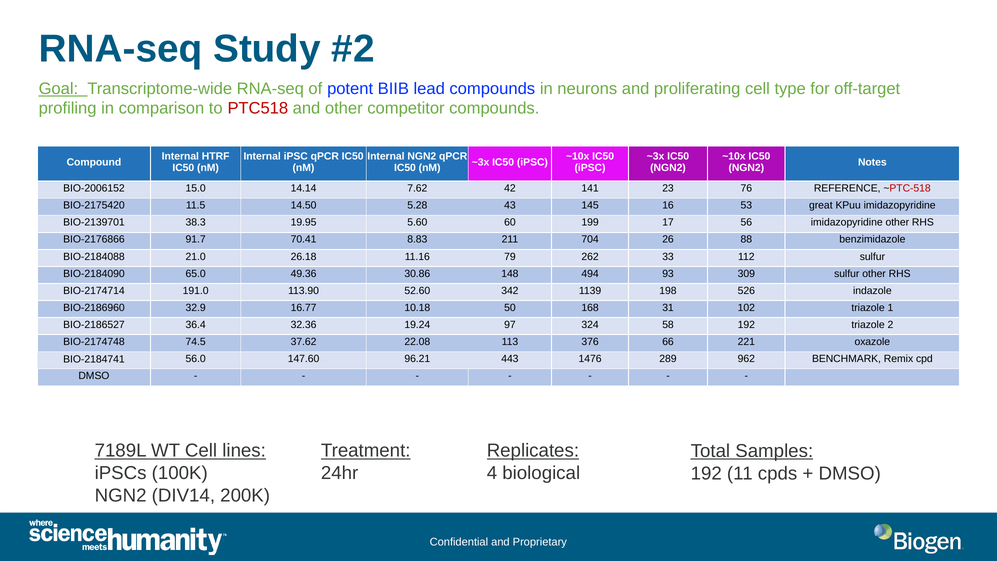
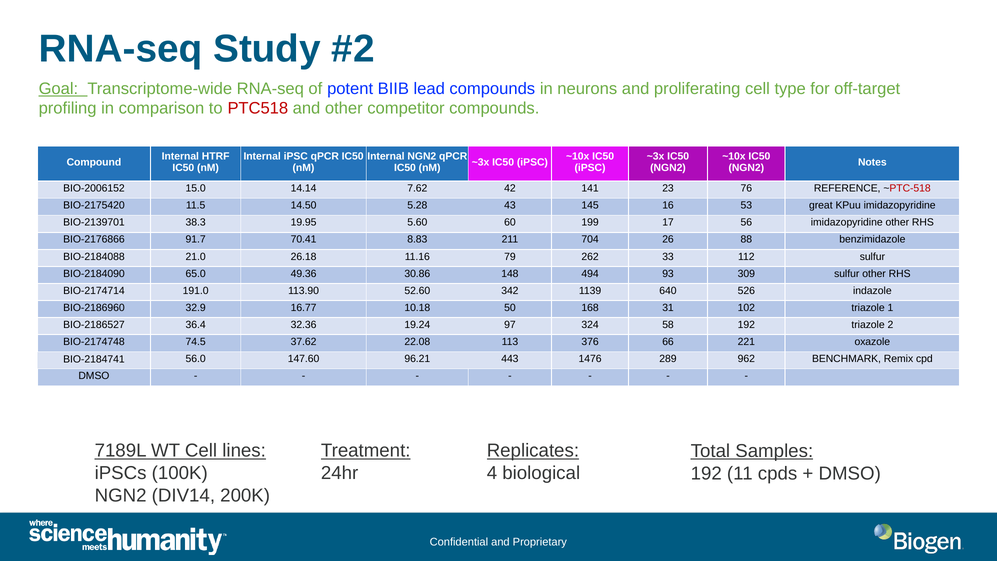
198: 198 -> 640 (668, 291)
